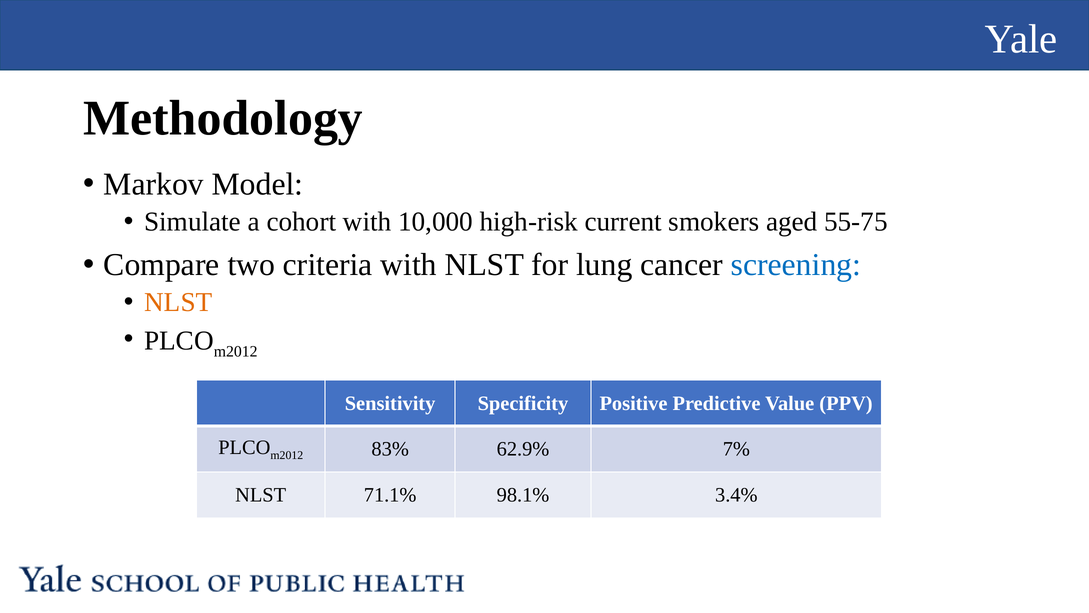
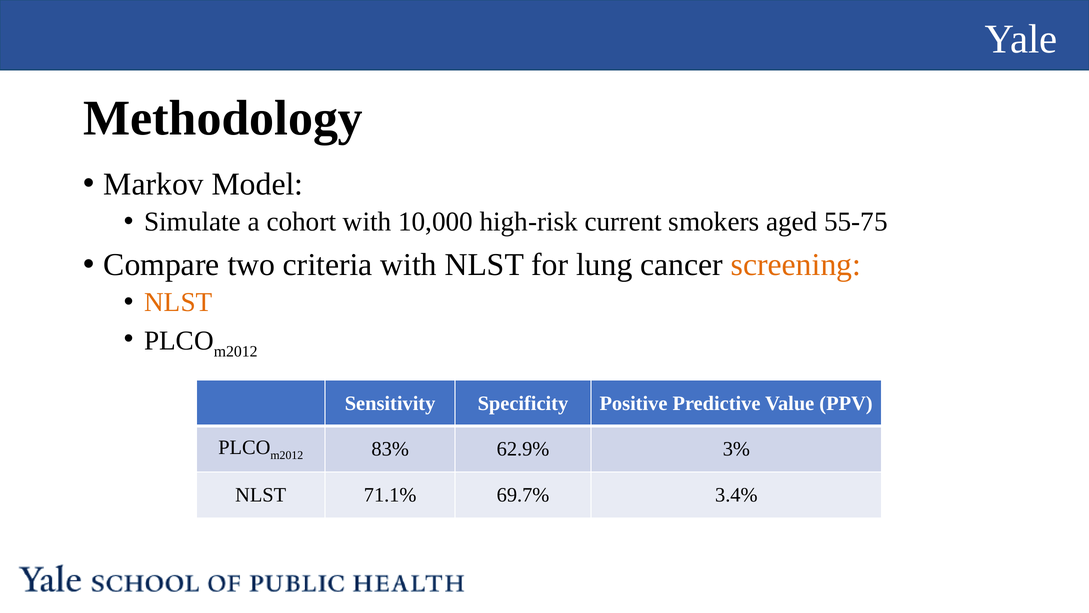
screening colour: blue -> orange (796, 265)
7%: 7% -> 3% (736, 449)
98.1%: 98.1% -> 69.7% (523, 495)
